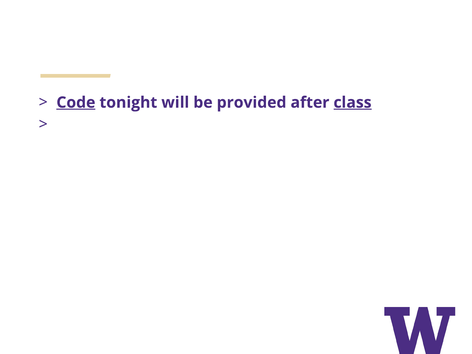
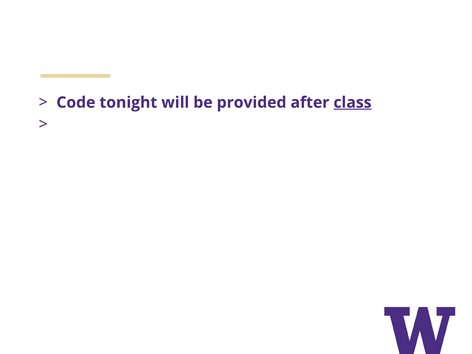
Code underline: present -> none (76, 103)
